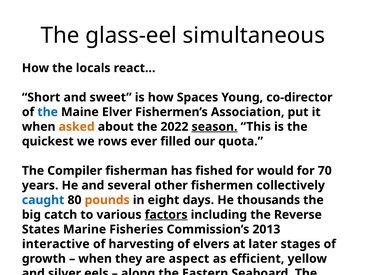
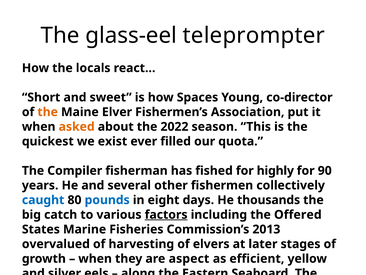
simultaneous: simultaneous -> teleprompter (254, 35)
the colour: blue -> orange (48, 112)
season underline: present -> none (214, 126)
rows: rows -> exist (112, 141)
would: would -> highly (275, 170)
70: 70 -> 90 (325, 170)
pounds colour: orange -> blue (107, 200)
Reverse: Reverse -> Offered (298, 214)
interactive: interactive -> overvalued (56, 244)
